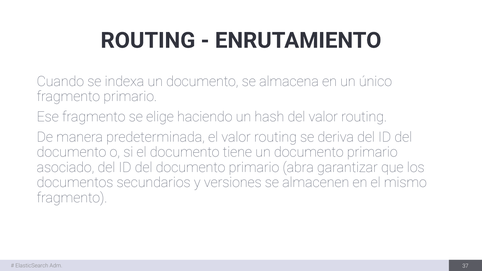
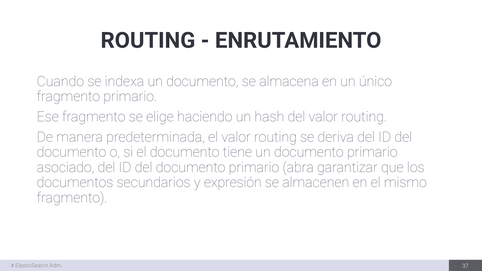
versiones: versiones -> expresión (233, 183)
